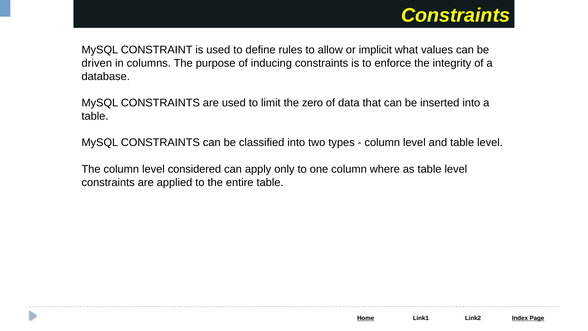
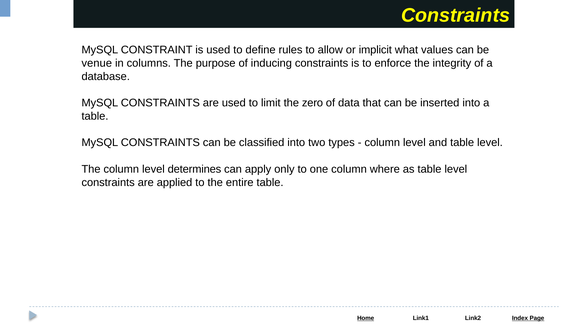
driven: driven -> venue (97, 63)
considered: considered -> determines (194, 169)
